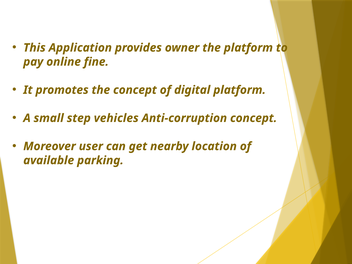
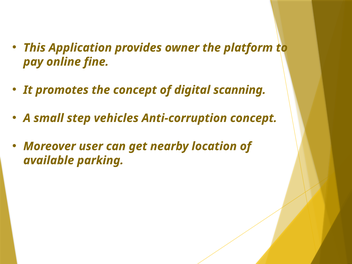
digital platform: platform -> scanning (240, 90)
